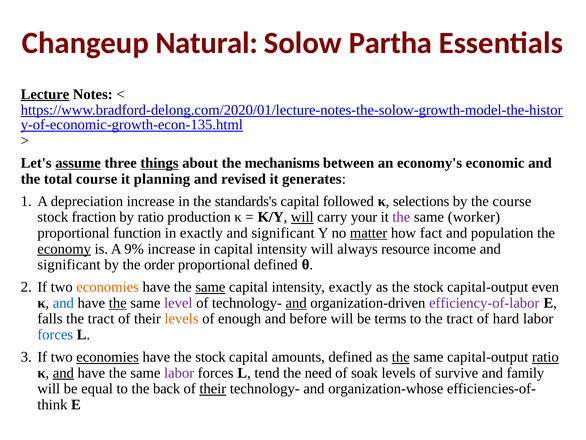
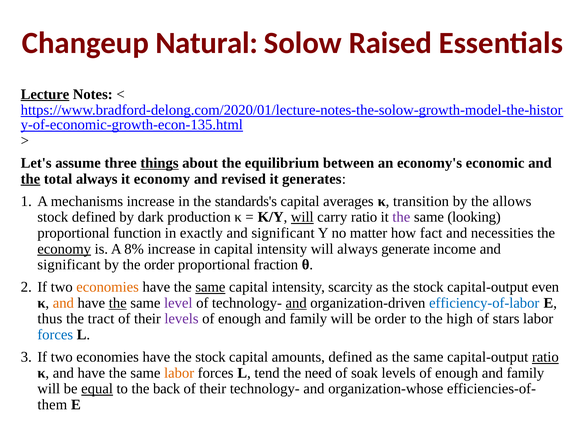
Partha: Partha -> Raised (390, 43)
assume underline: present -> none (78, 163)
mechanisms: mechanisms -> equilibrium (282, 163)
the underline: none -> present (30, 179)
total course: course -> always (97, 179)
it planning: planning -> economy (162, 179)
depreciation: depreciation -> mechanisms (87, 201)
followed: followed -> averages (348, 201)
selections: selections -> transition (421, 201)
the course: course -> allows (512, 201)
stock fraction: fraction -> defined (94, 217)
by ratio: ratio -> dark (151, 217)
carry your: your -> ratio (364, 217)
worker: worker -> looking (474, 217)
matter underline: present -> none (369, 233)
population: population -> necessities (502, 233)
9%: 9% -> 8% (134, 249)
resource: resource -> generate (406, 249)
proportional defined: defined -> fraction (276, 264)
intensity exactly: exactly -> scarcity (350, 287)
and colour: blue -> orange (63, 303)
efficiency-of-labor colour: purple -> blue (484, 303)
falls: falls -> thus (50, 318)
levels colour: orange -> purple (181, 318)
before: before -> family (308, 318)
be terms: terms -> order (390, 318)
to the tract: tract -> high (460, 318)
hard: hard -> stars (506, 318)
economies underline: present -> none (108, 357)
the underline: present -> none (401, 357)
and underline: present -> none (63, 373)
labor colour: purple -> orange (179, 373)
survive: survive -> enough (457, 373)
equal underline: none -> present (97, 388)
their underline: present -> none (213, 388)
think: think -> them (52, 404)
